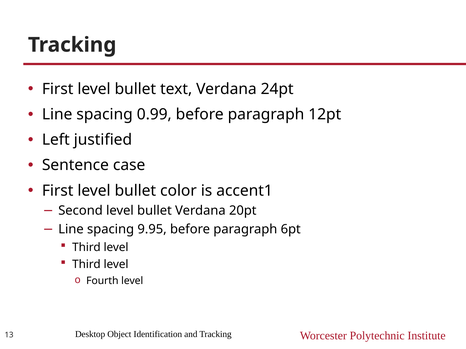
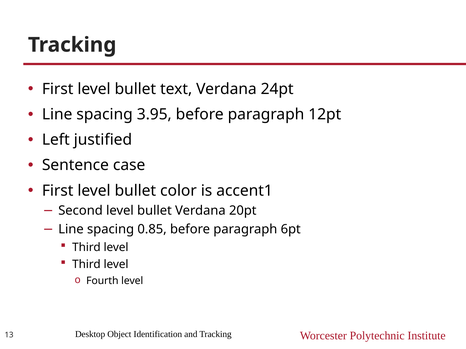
0.99: 0.99 -> 3.95 (154, 114)
9.95: 9.95 -> 0.85 (152, 230)
